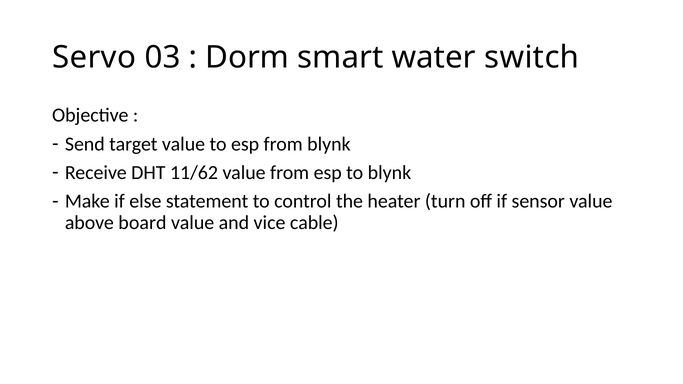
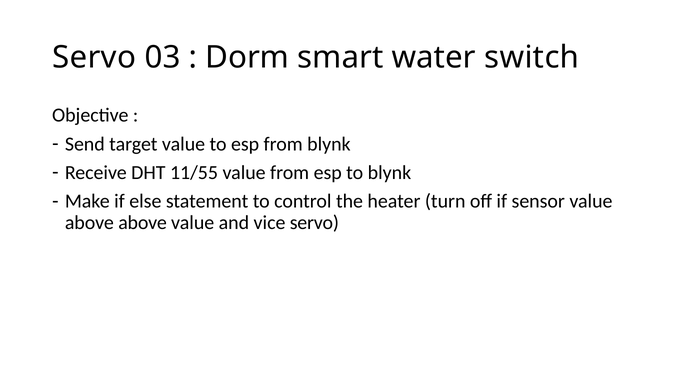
11/62: 11/62 -> 11/55 (194, 173)
above board: board -> above (143, 223)
vice cable: cable -> servo (314, 223)
